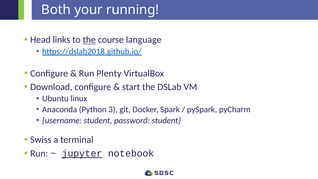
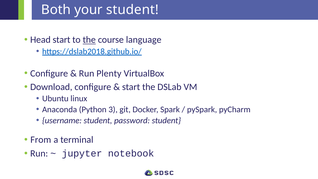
your running: running -> student (132, 10)
Head links: links -> start (62, 40)
Swiss: Swiss -> From (41, 140)
jupyter underline: present -> none (82, 153)
